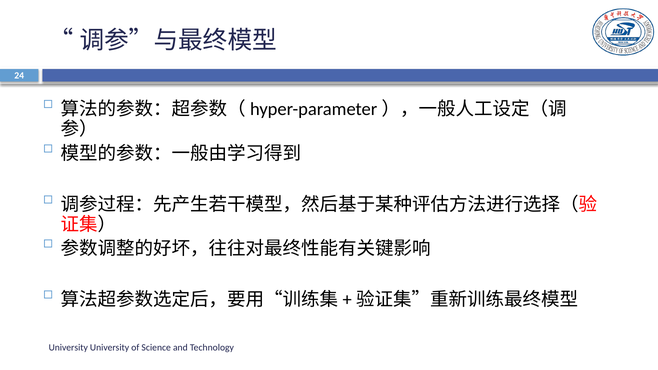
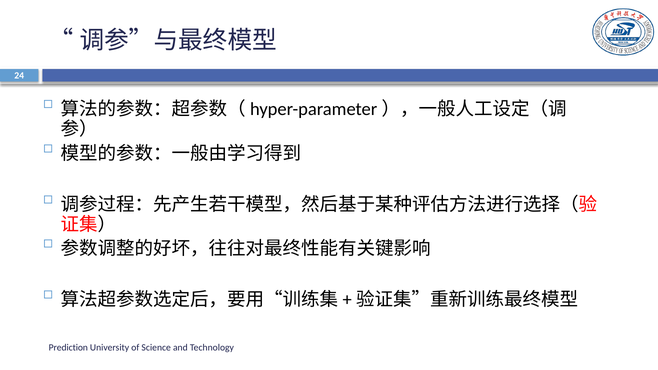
University: University -> Prediction (68, 348)
